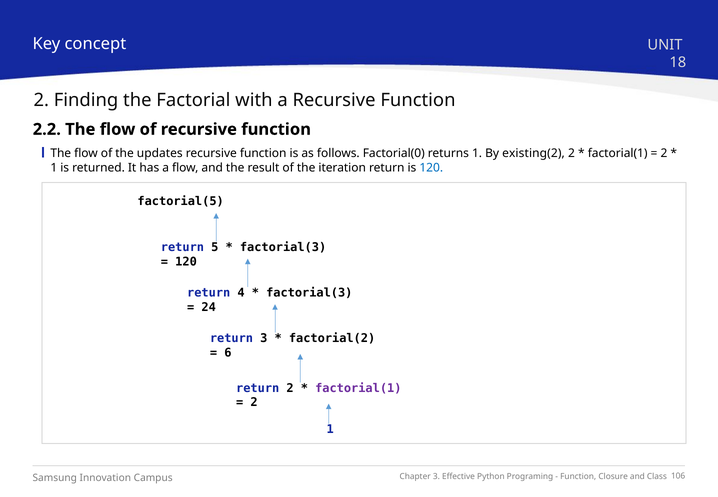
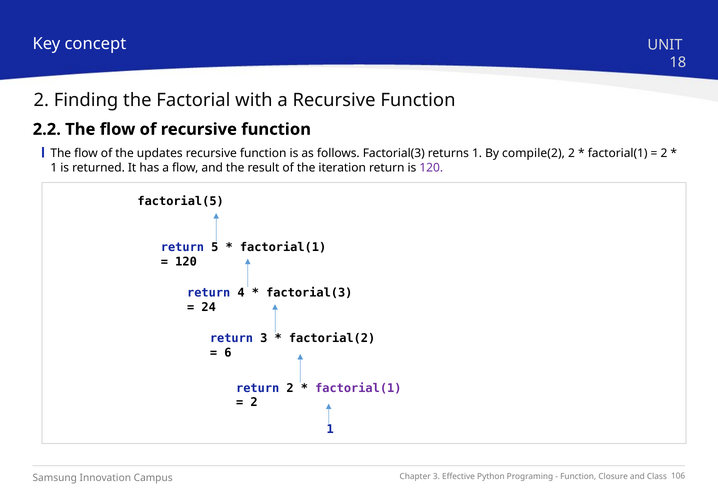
follows Factorial(0: Factorial(0 -> Factorial(3 (394, 153)
existing(2: existing(2 -> compile(2 (533, 153)
120 colour: blue -> purple (431, 168)
factorial(3: factorial(3 -> factorial(1 (283, 247)
